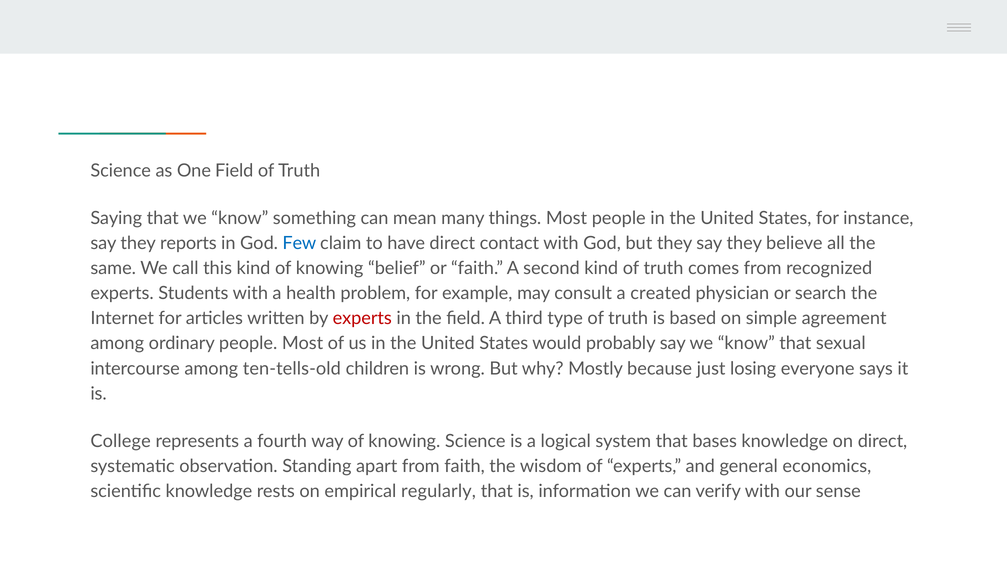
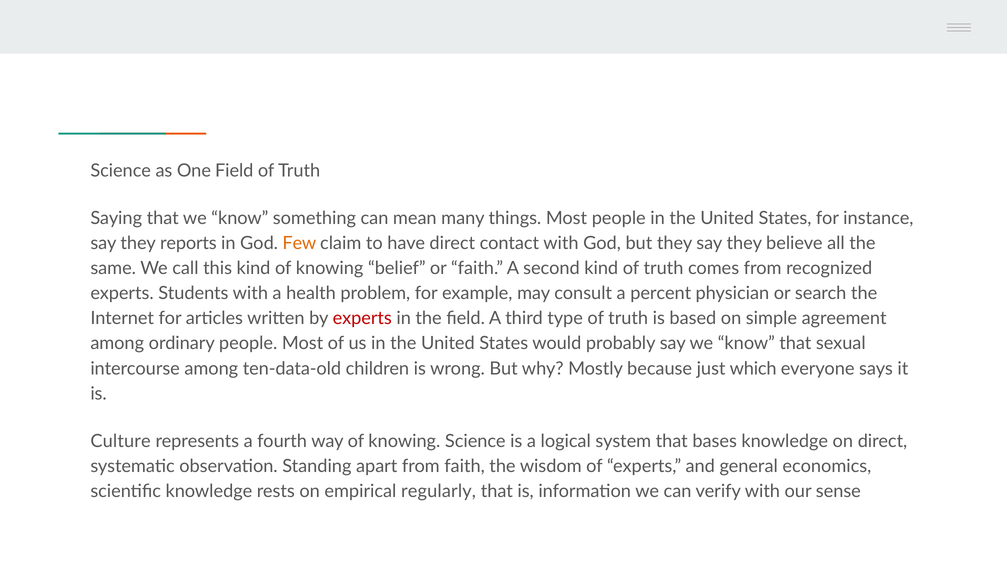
Few colour: blue -> orange (299, 243)
created: created -> percent (661, 294)
ten-tells-old: ten-tells-old -> ten-data-old (292, 369)
losing: losing -> which (753, 369)
College: College -> Culture (121, 441)
